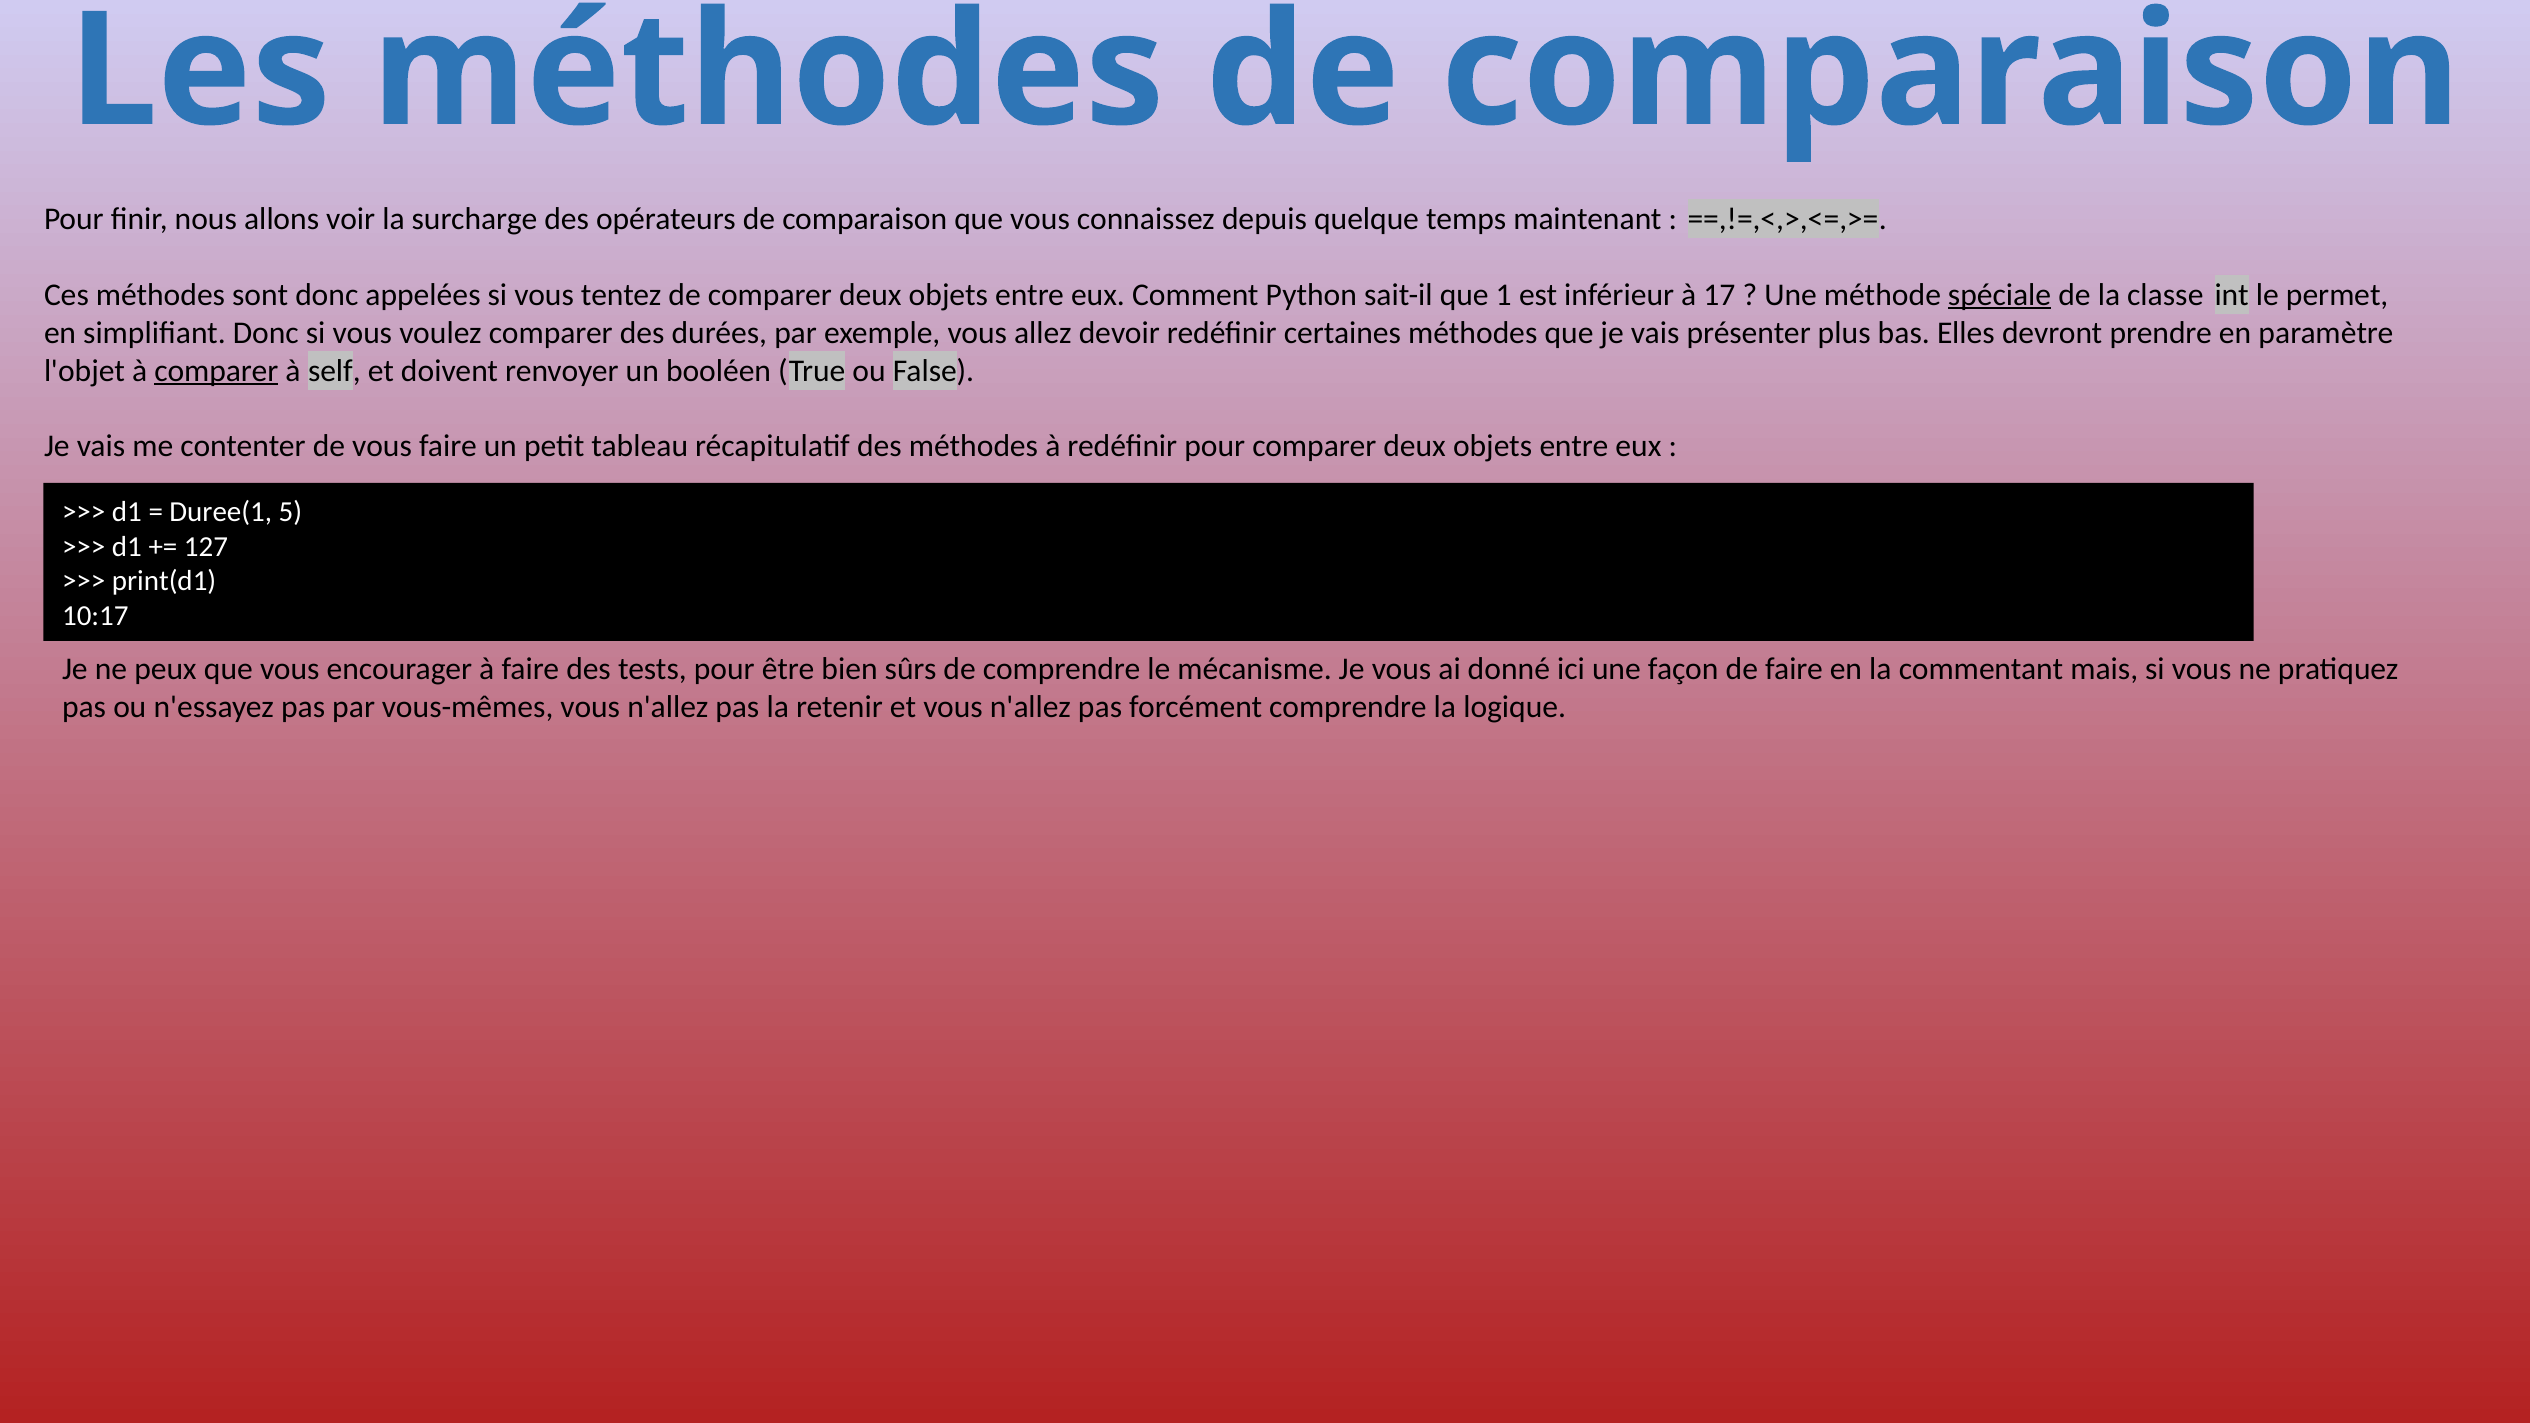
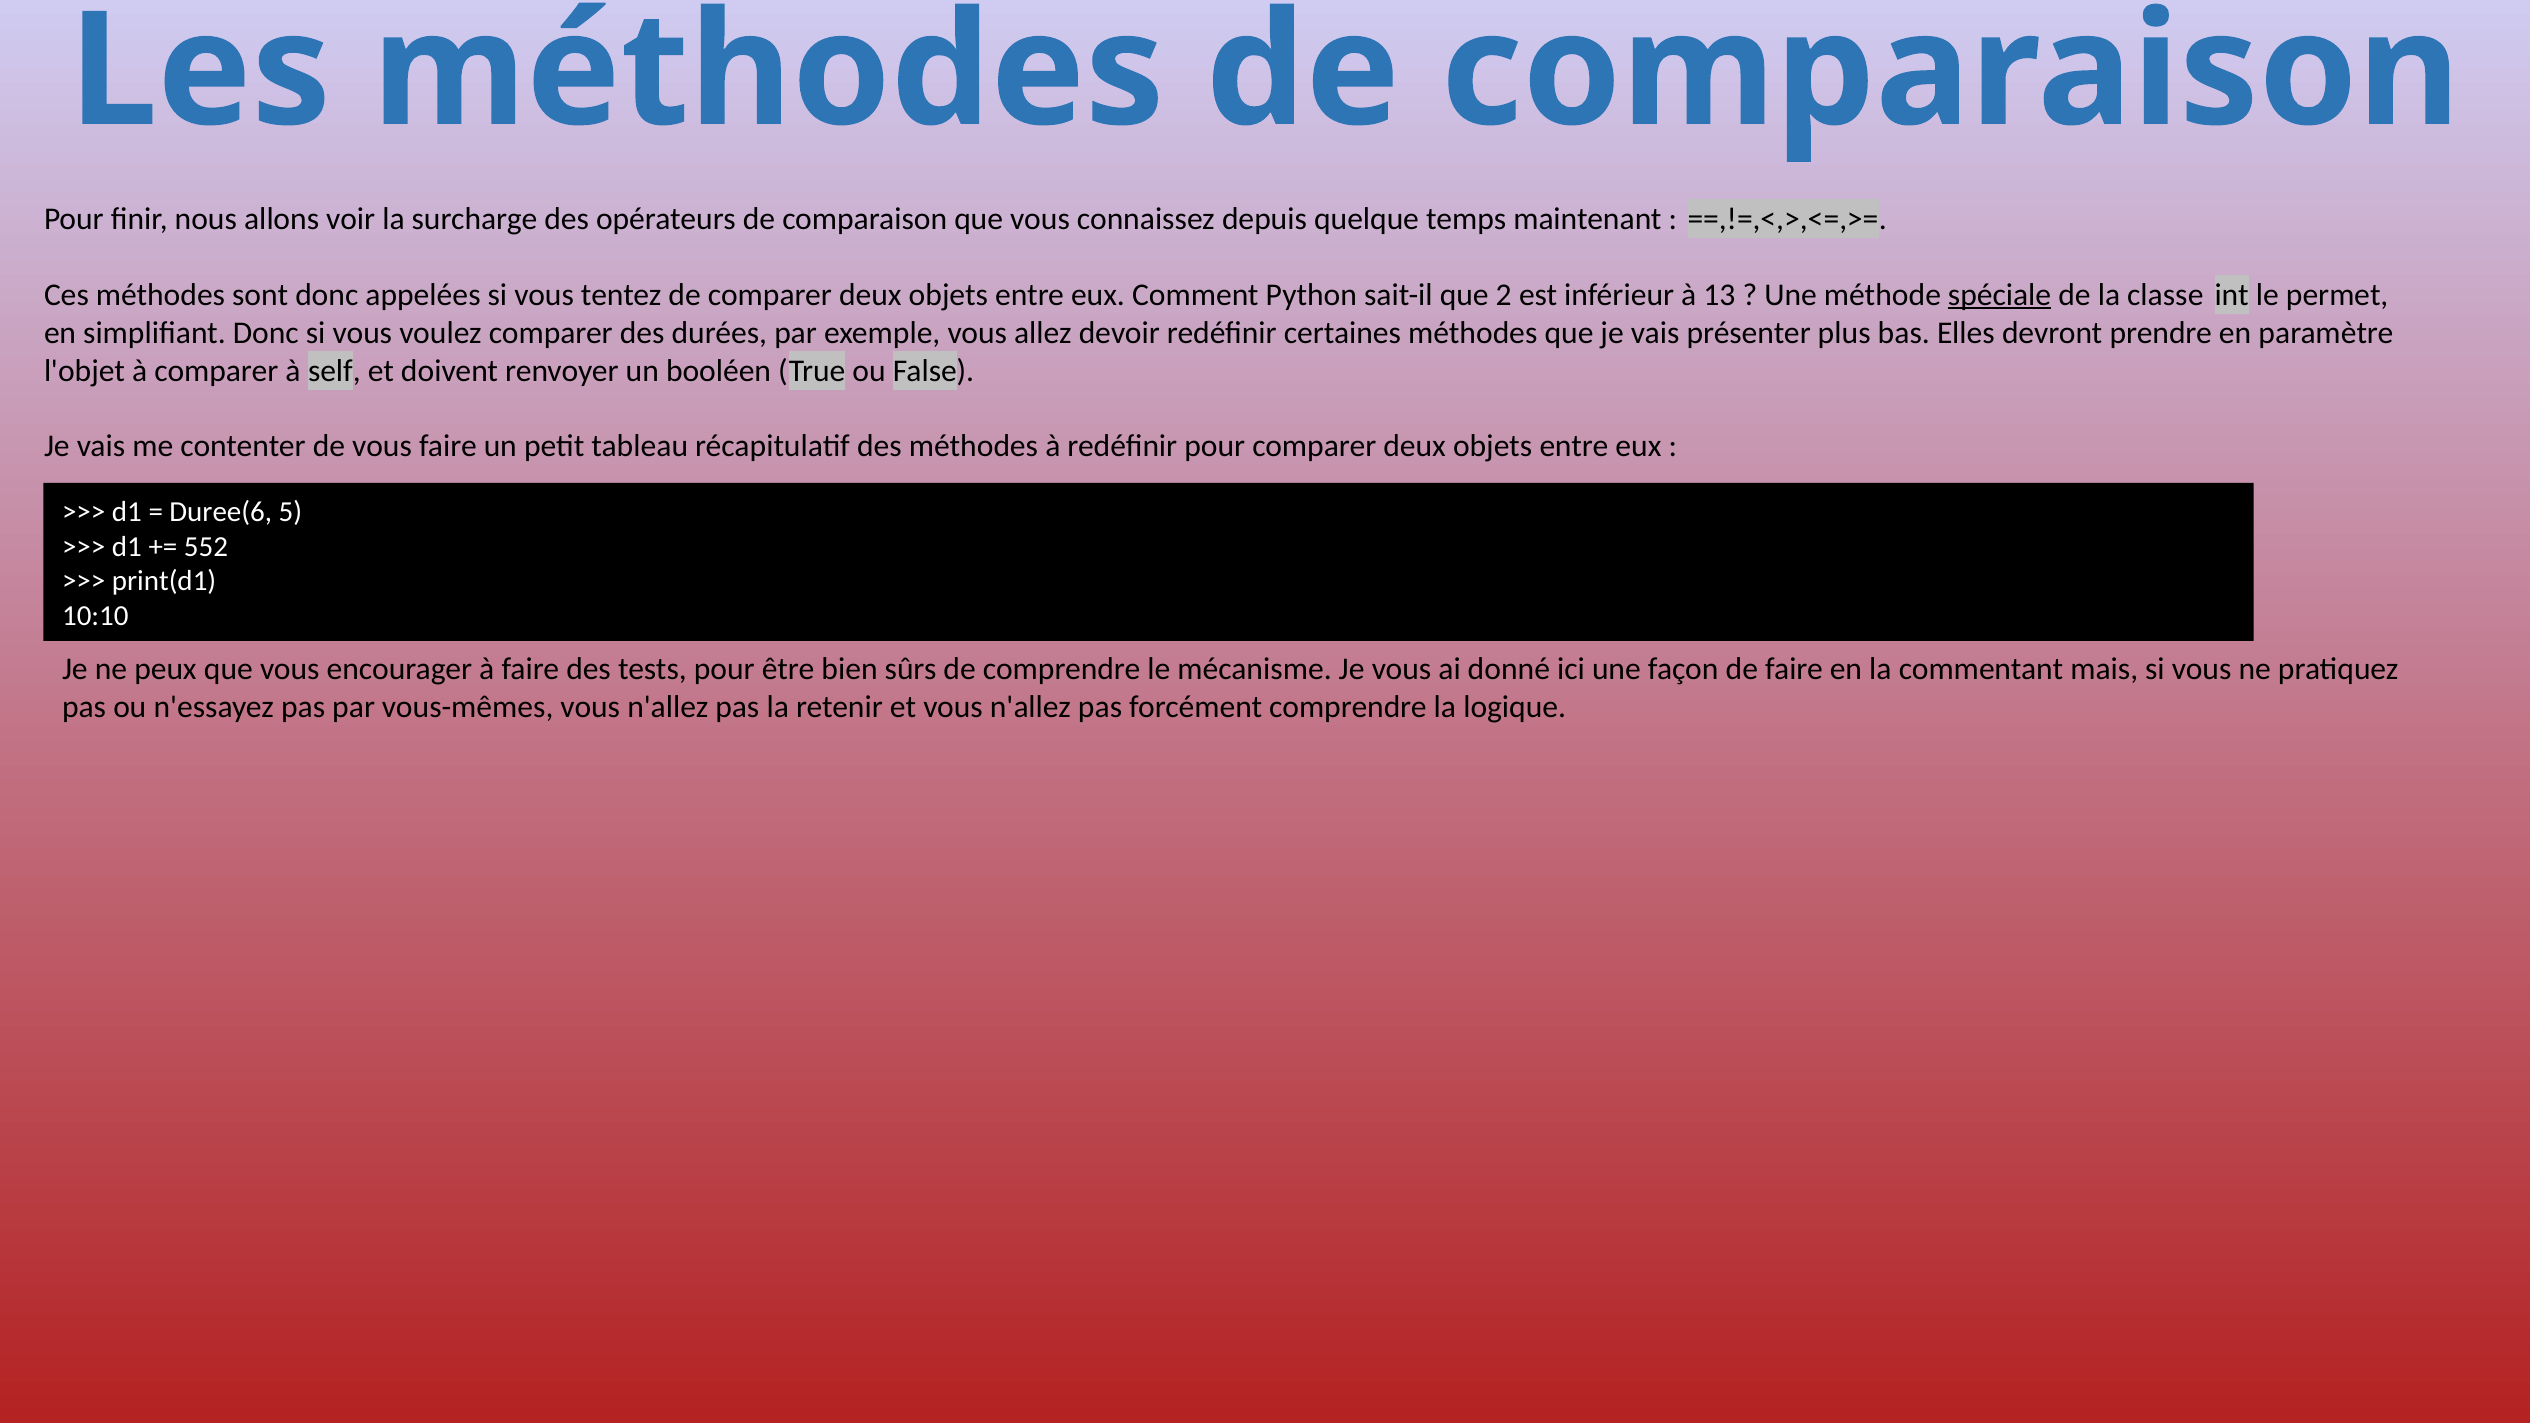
1: 1 -> 2 (1504, 295)
17: 17 -> 13 (1719, 295)
comparer underline: present -> none (216, 371)
Duree(1: Duree(1 -> Duree(6 (221, 512)
127: 127 -> 552 (206, 547)
10:17: 10:17 -> 10:10 (95, 616)
